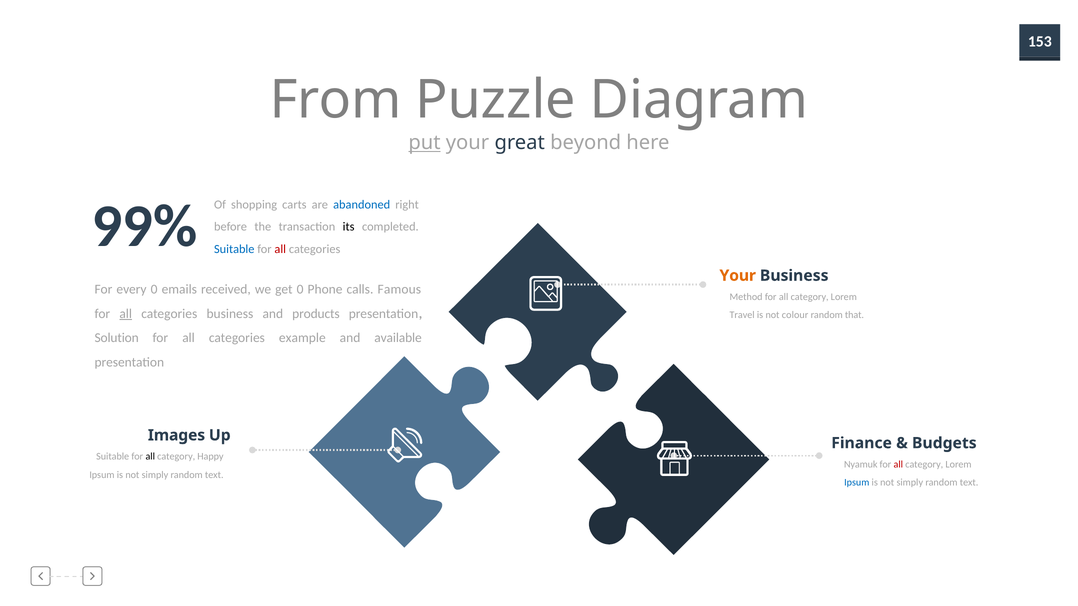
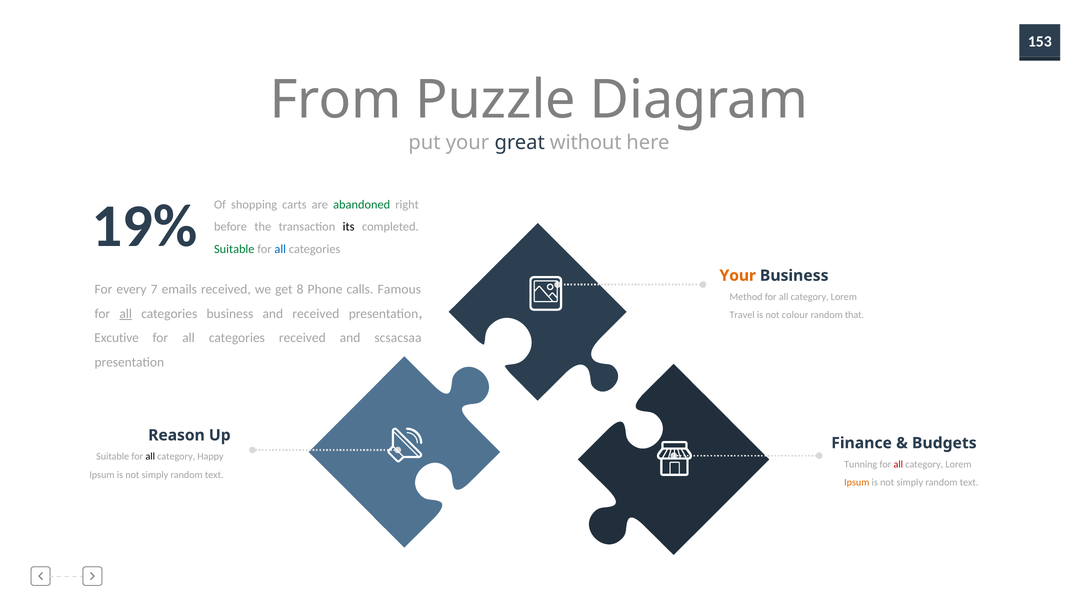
put underline: present -> none (424, 143)
beyond: beyond -> without (586, 143)
abandoned colour: blue -> green (362, 205)
99%: 99% -> 19% (145, 226)
Suitable colour: blue -> green (234, 249)
all colour: red -> blue (280, 249)
every 0: 0 -> 7 (154, 290)
get 0: 0 -> 8 (300, 290)
and products: products -> received (316, 314)
Solution: Solution -> Excutive (117, 338)
categories example: example -> received (302, 338)
available: available -> scsacsaa (398, 338)
Images: Images -> Reason (176, 435)
Nyamuk: Nyamuk -> Tunning (861, 465)
Ipsum colour: blue -> orange (857, 483)
